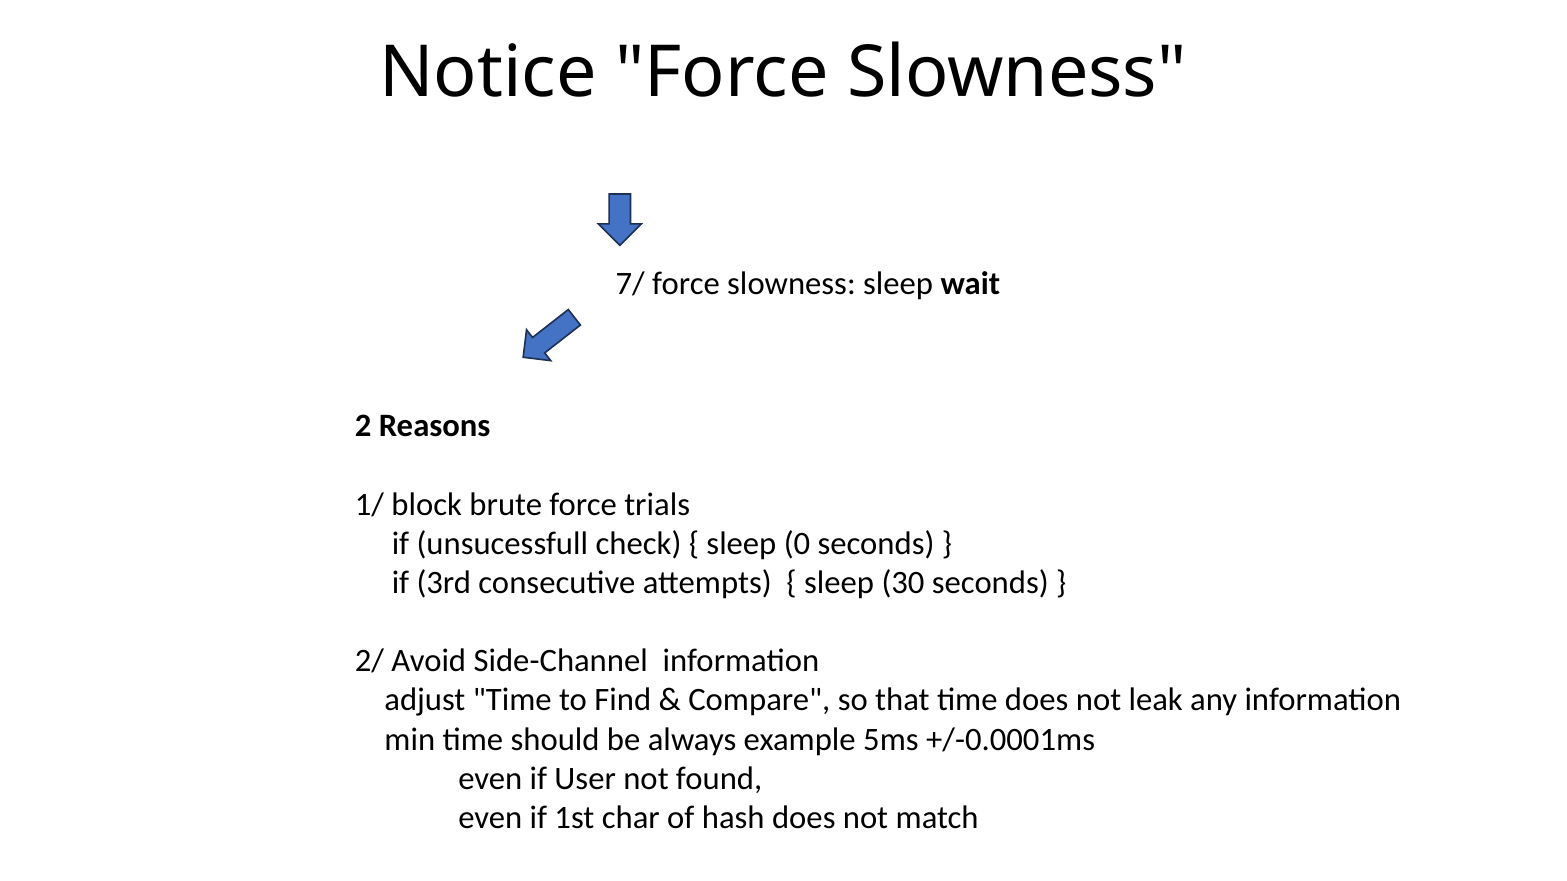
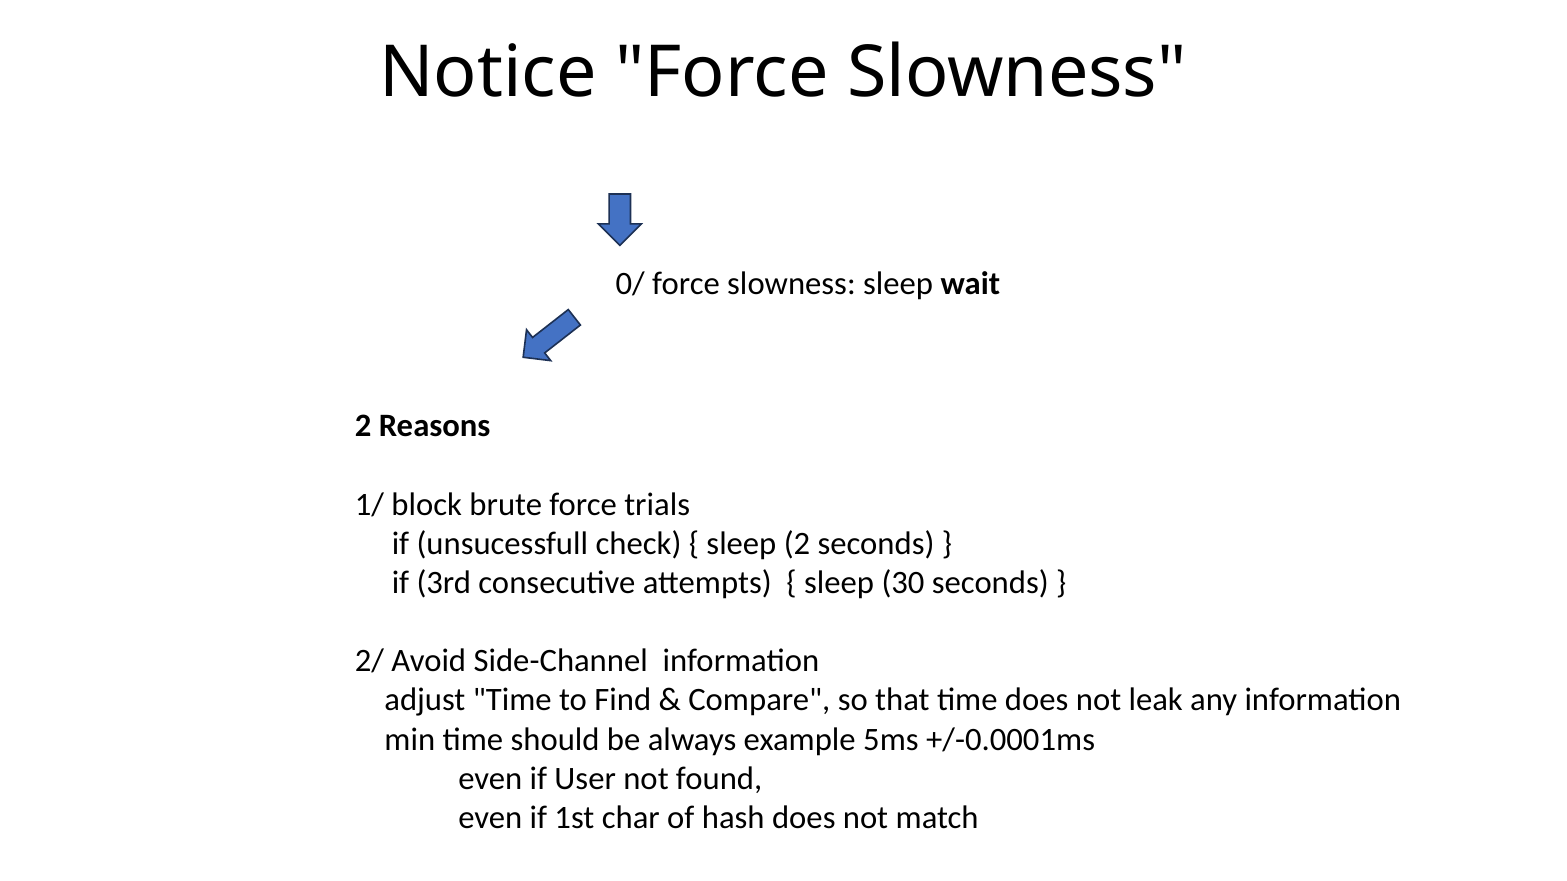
7/: 7/ -> 0/ (630, 284)
sleep 0: 0 -> 2 (797, 544)
